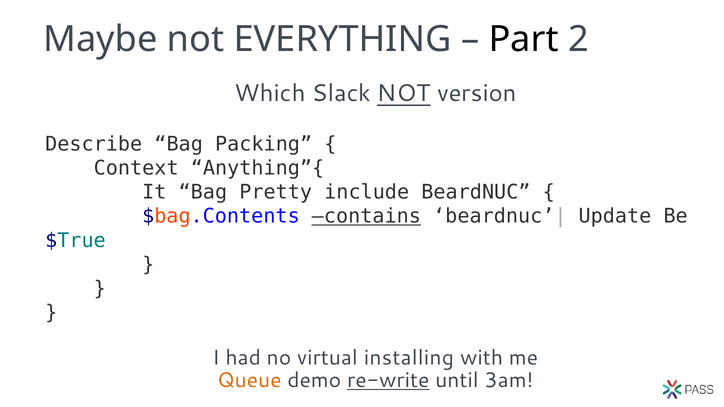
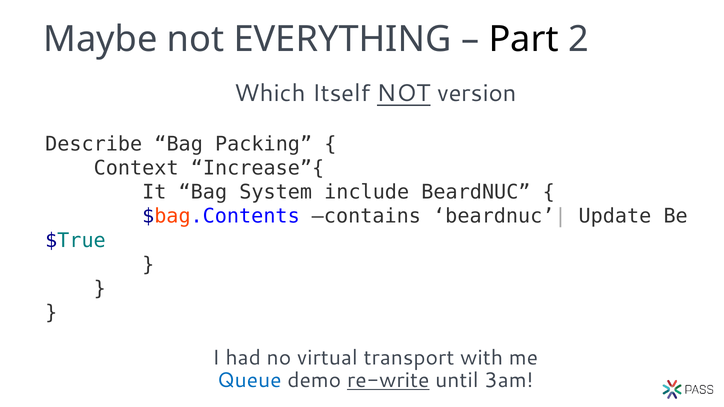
Slack: Slack -> Itself (341, 93)
Anything”{: Anything”{ -> Increase”{ (257, 168)
Pretty: Pretty -> System (276, 192)
contains underline: present -> none (366, 216)
installing: installing -> transport (409, 358)
Queue colour: orange -> blue (249, 381)
